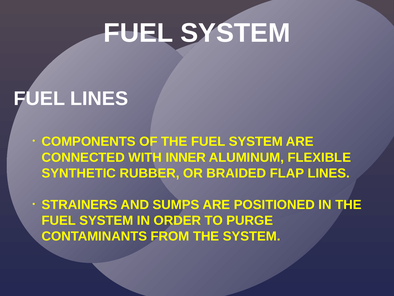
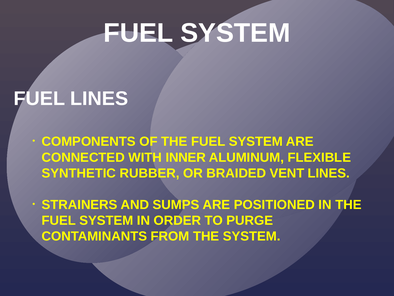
FLAP: FLAP -> VENT (287, 173)
